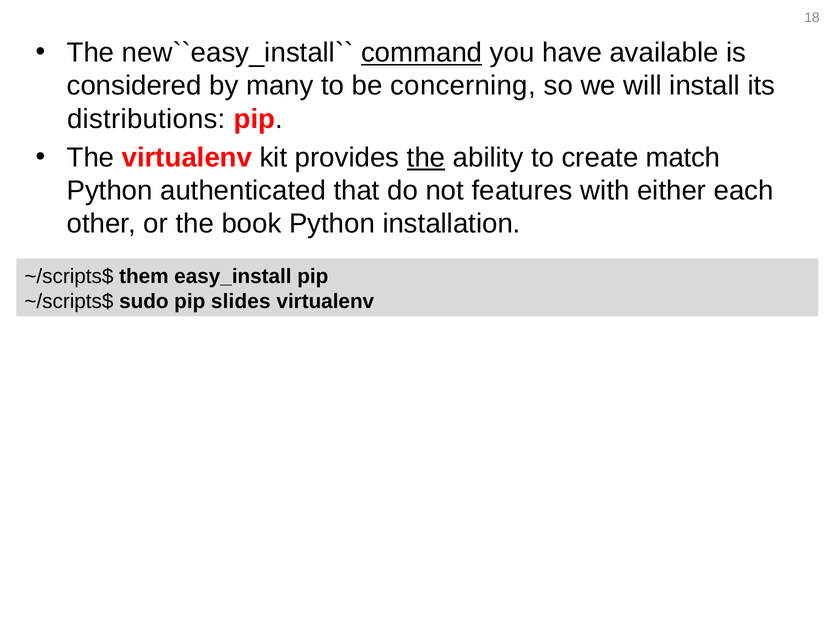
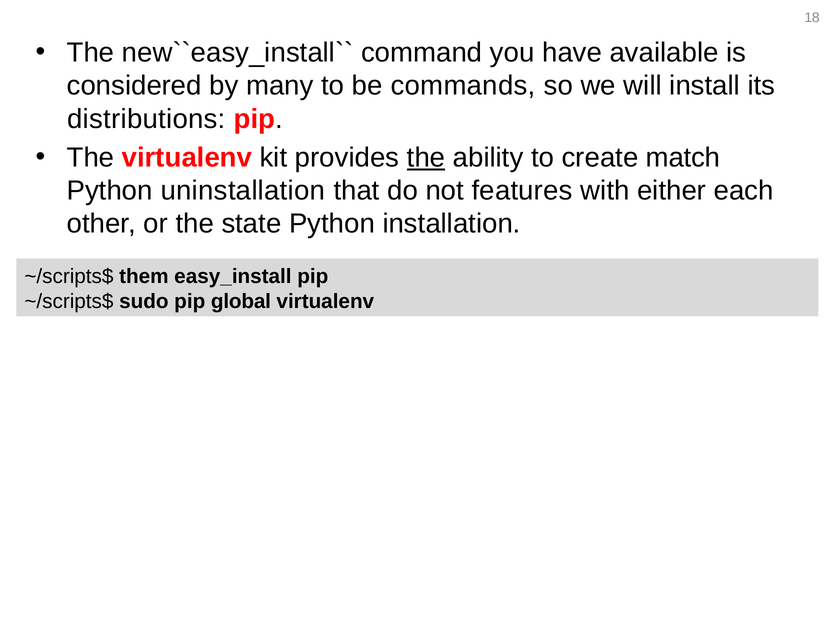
command underline: present -> none (422, 53)
concerning: concerning -> commands (463, 86)
authenticated: authenticated -> uninstallation (243, 191)
book: book -> state (251, 224)
slides: slides -> global (241, 301)
